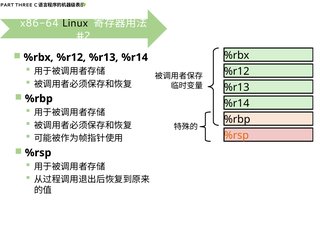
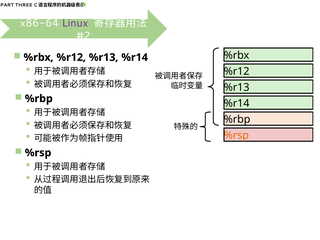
Linux colour: black -> purple (75, 23)
